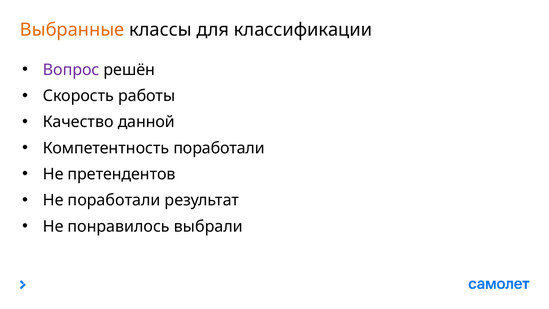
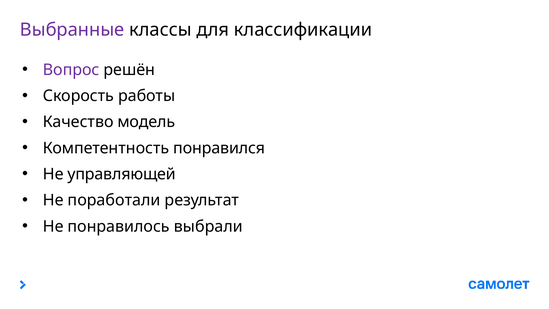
Выбранные colour: orange -> purple (72, 30)
данной: данной -> модель (146, 122)
Компетентность поработали: поработали -> понравился (219, 148)
претендентов: претендентов -> управляющей (122, 174)
